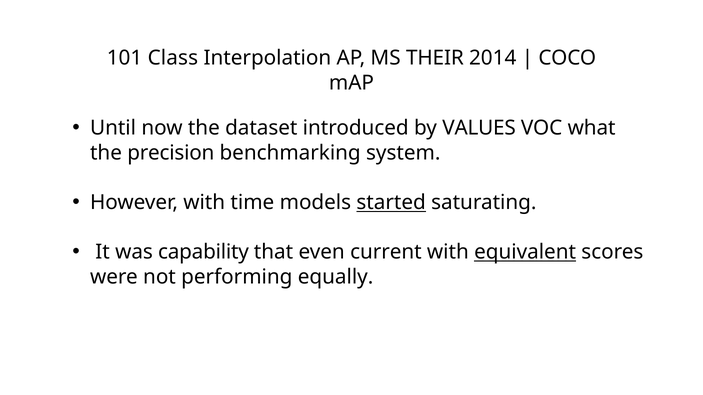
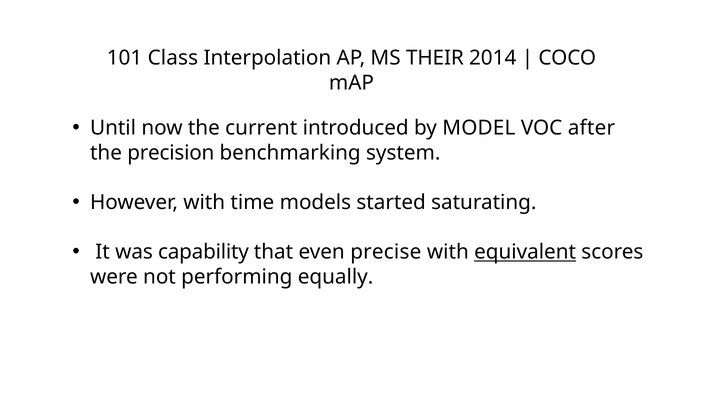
dataset: dataset -> current (261, 128)
VALUES: VALUES -> MODEL (479, 128)
what: what -> after (591, 128)
started underline: present -> none (391, 203)
current: current -> precise (386, 252)
